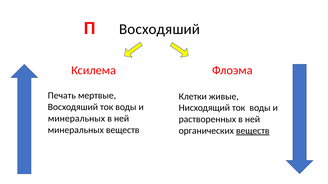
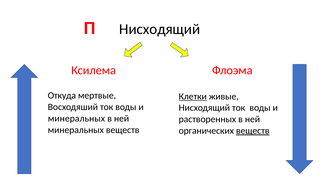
П Восходяший: Восходяший -> Нисходящий (160, 29)
Печать: Печать -> Откуда (62, 96)
Клетки underline: none -> present (193, 97)
